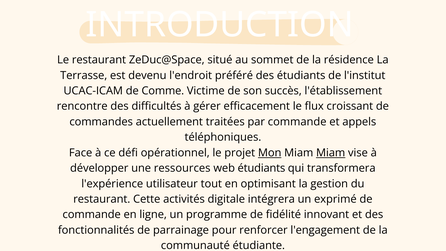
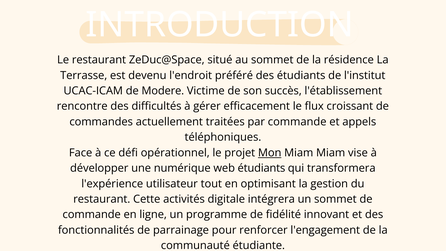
Comme: Comme -> Modere (163, 91)
Miam underline: present -> none (331, 153)
ressources: ressources -> numérique (182, 168)
un exprimé: exprimé -> sommet (335, 199)
